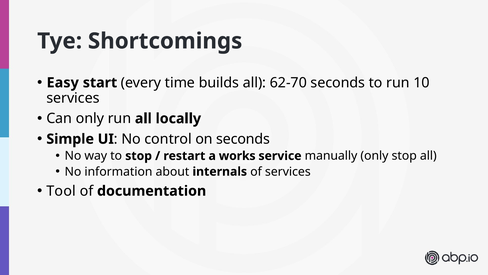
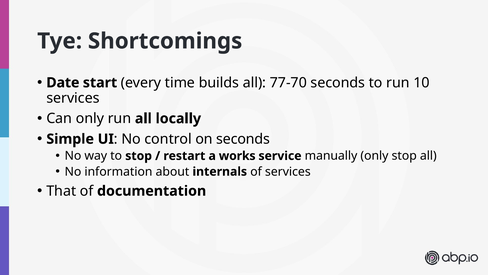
Easy: Easy -> Date (63, 83)
62-70: 62-70 -> 77-70 (288, 83)
Tool: Tool -> That (61, 191)
